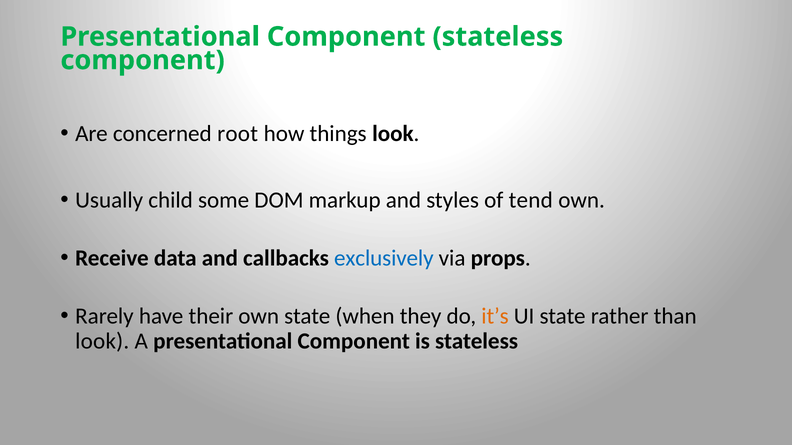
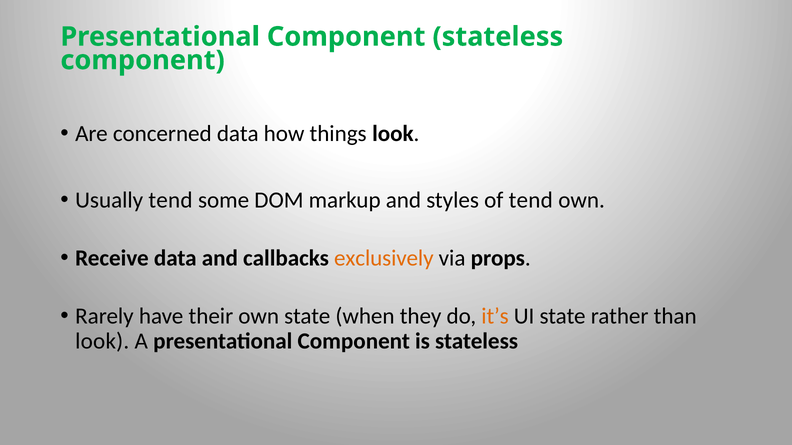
concerned root: root -> data (238, 134)
Usually child: child -> tend (170, 200)
exclusively colour: blue -> orange (384, 258)
